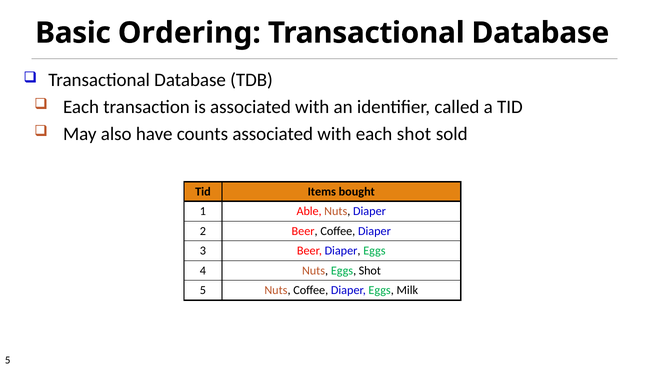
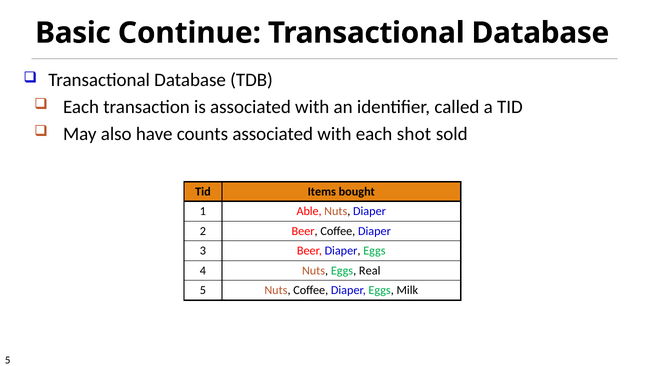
Ordering: Ordering -> Continue (189, 33)
Eggs Shot: Shot -> Real (370, 271)
